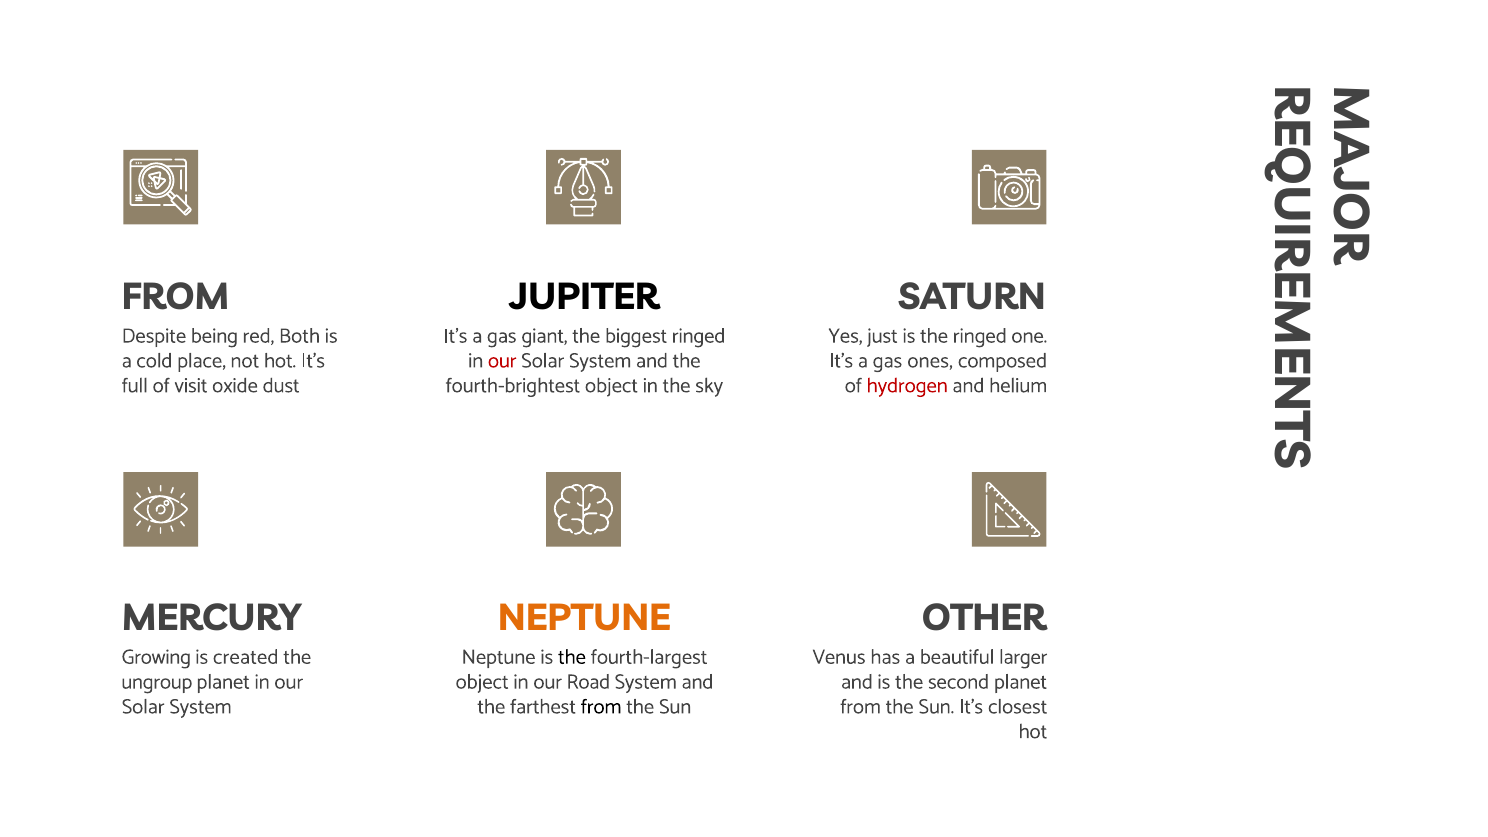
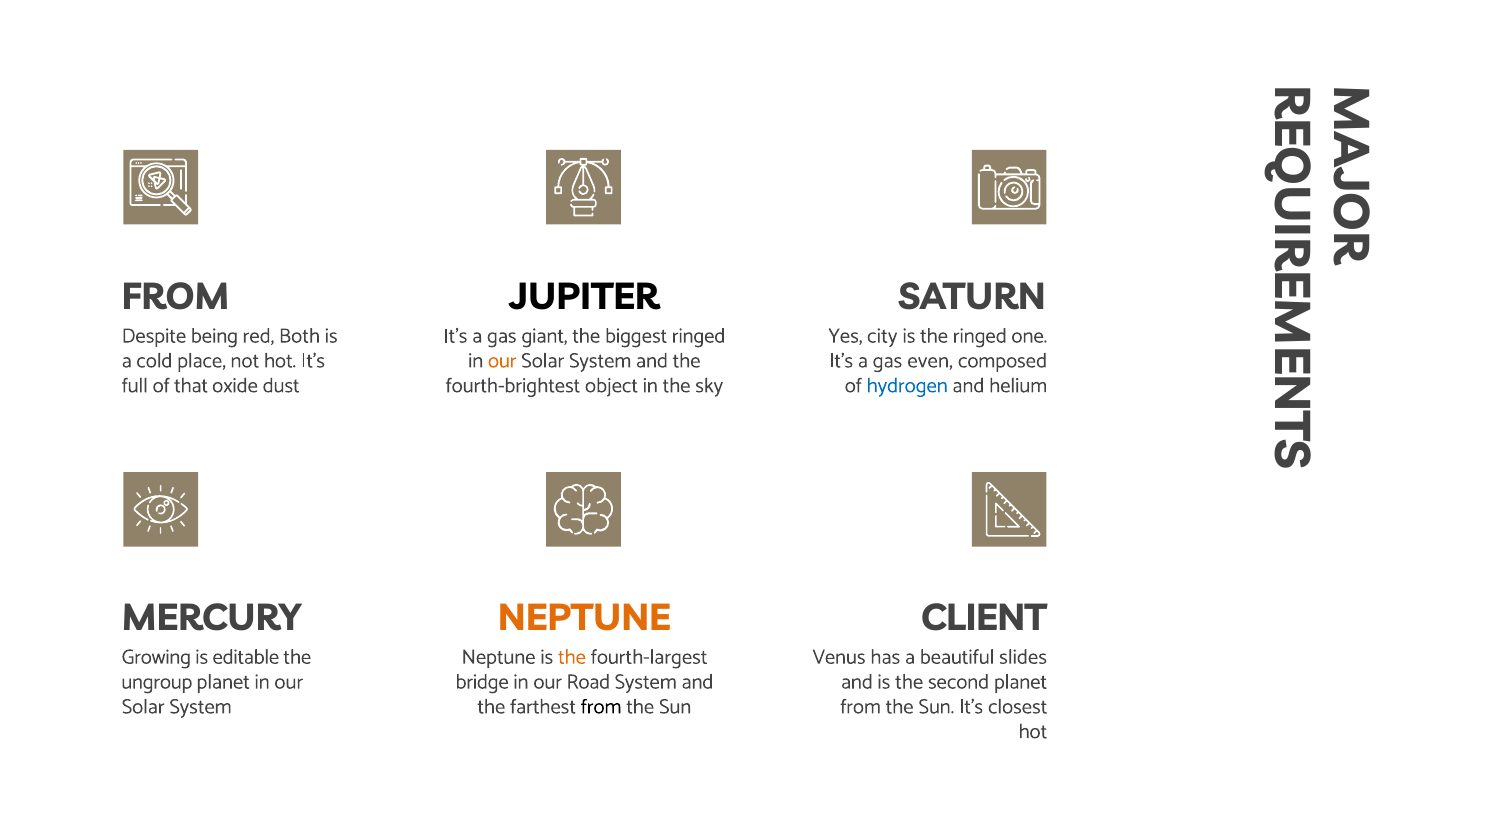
just: just -> city (882, 336)
our colour: red -> orange (502, 361)
ones: ones -> even (930, 361)
visit: visit -> that (191, 385)
hydrogen colour: red -> blue (907, 385)
OTHER: OTHER -> CLIENT (984, 618)
created: created -> editable (246, 657)
the colour: black -> orange (572, 657)
larger: larger -> slides (1023, 657)
object: object -> bridge (482, 682)
